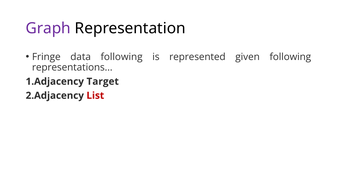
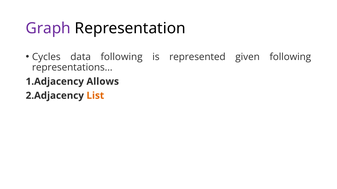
Fringe: Fringe -> Cycles (46, 57)
Target: Target -> Allows (103, 82)
List colour: red -> orange (95, 96)
